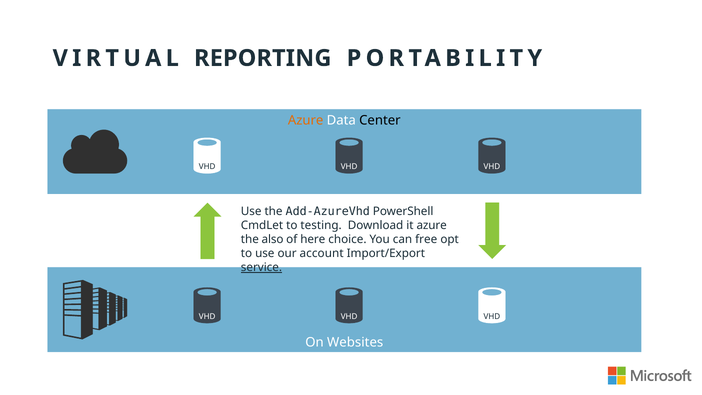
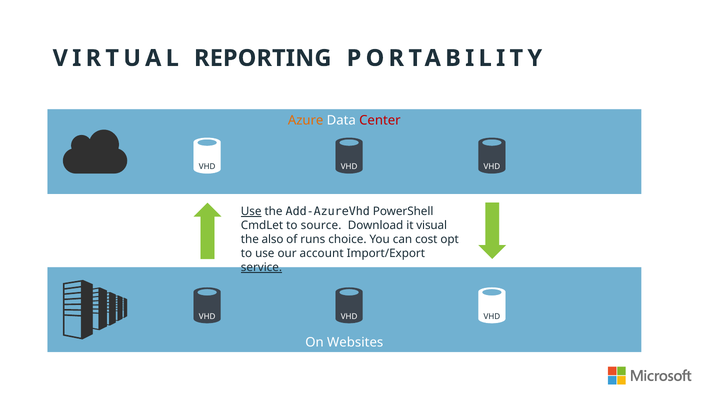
Center colour: black -> red (380, 121)
Use underline: none -> present (251, 211)
testing: testing -> source (321, 225)
it azure: azure -> visual (432, 225)
here: here -> runs (313, 239)
free: free -> cost (426, 239)
